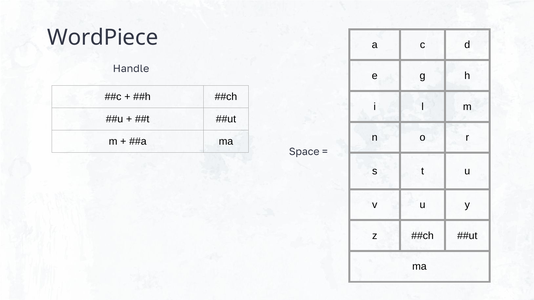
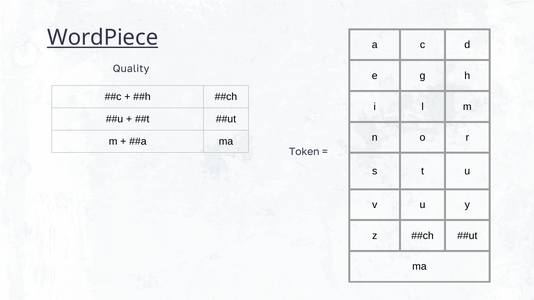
WordPiece underline: none -> present (103, 38)
Handle: Handle -> Quality (131, 69)
Space: Space -> Token (304, 152)
